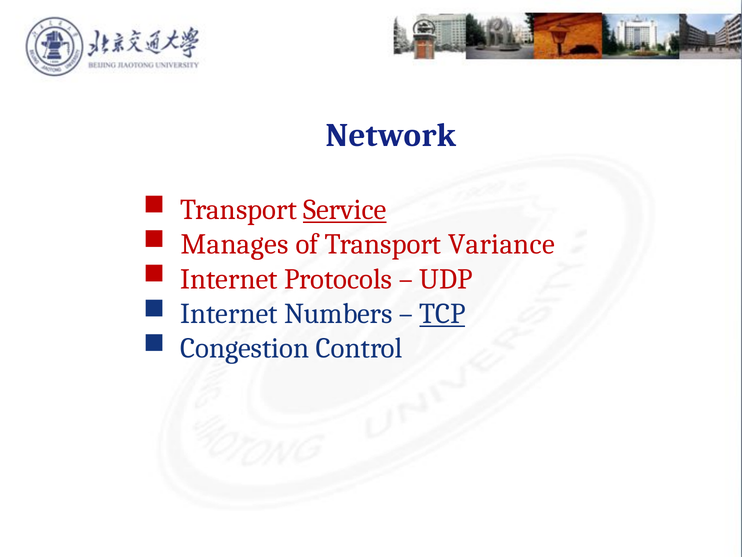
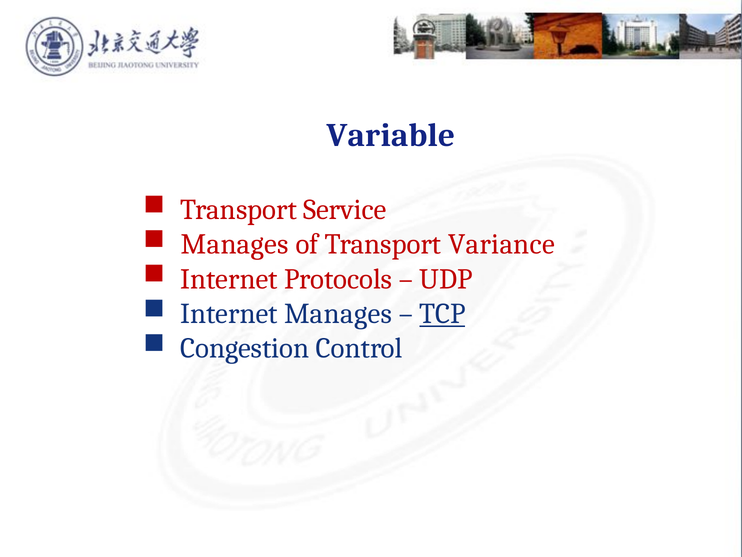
Network: Network -> Variable (391, 135)
Service underline: present -> none (345, 210)
Internet Numbers: Numbers -> Manages (338, 313)
